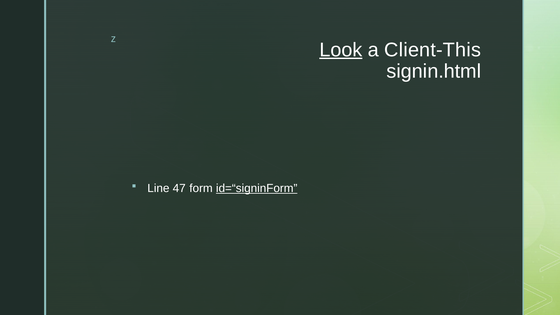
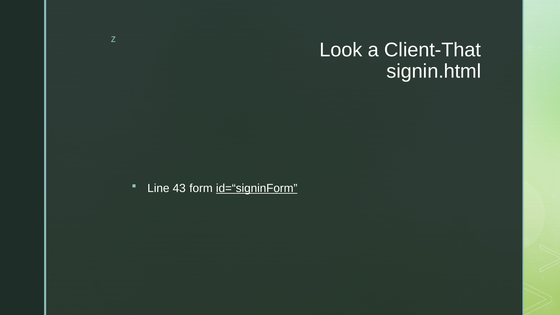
Look underline: present -> none (341, 50)
Client-This: Client-This -> Client-That (433, 50)
47: 47 -> 43 (179, 188)
